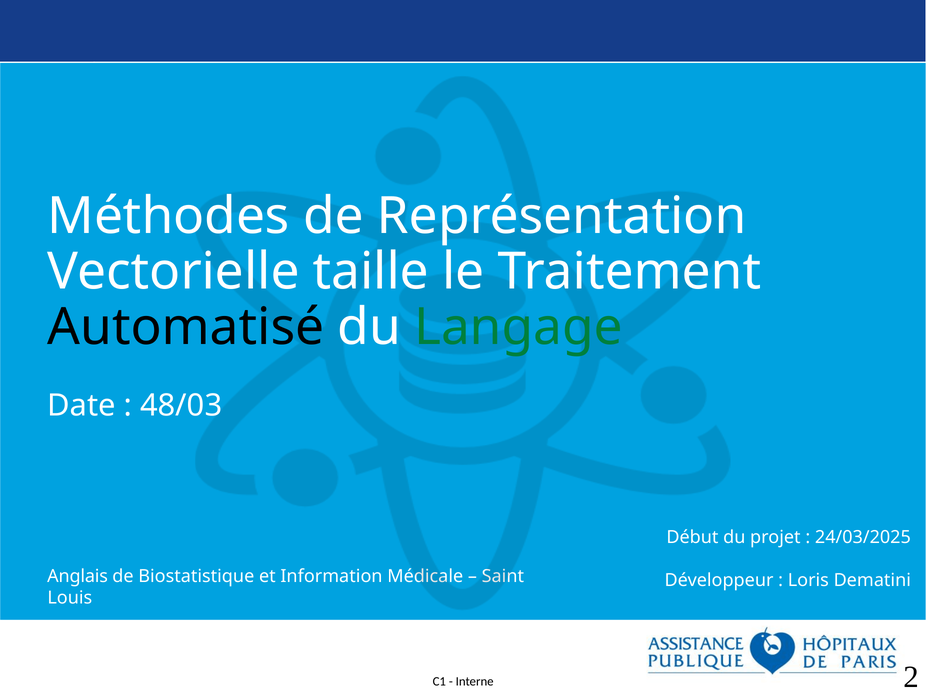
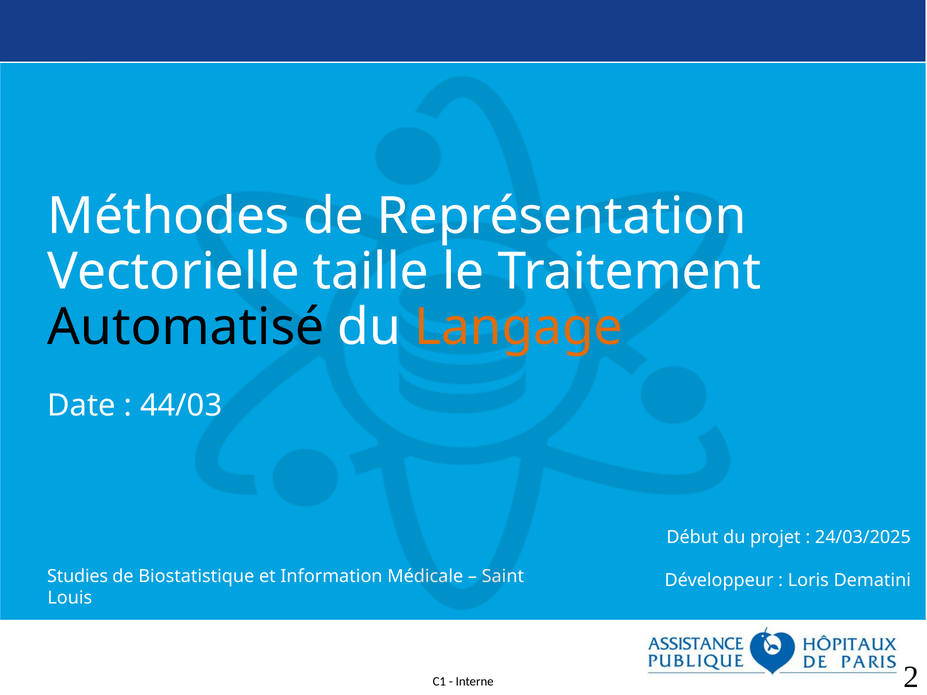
Langage colour: green -> orange (519, 328)
48/03: 48/03 -> 44/03 (181, 406)
Anglais: Anglais -> Studies (78, 576)
